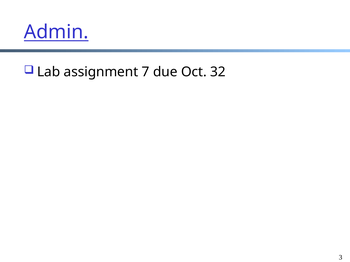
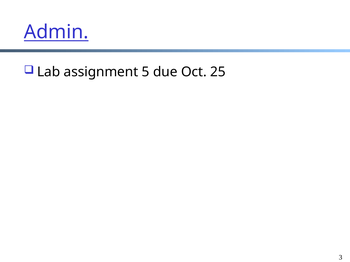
7: 7 -> 5 (146, 72)
32: 32 -> 25 (218, 72)
